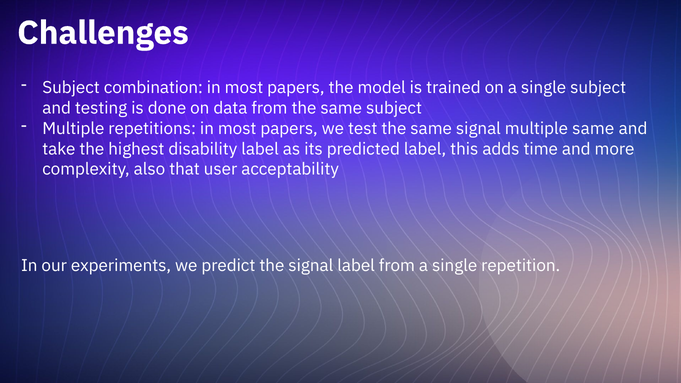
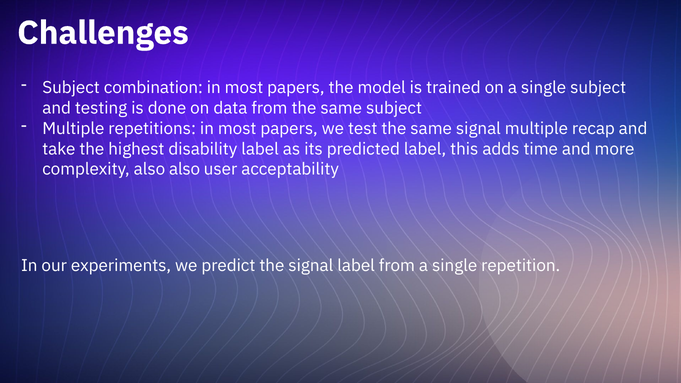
multiple same: same -> recap (593, 128)
also that: that -> also (185, 169)
